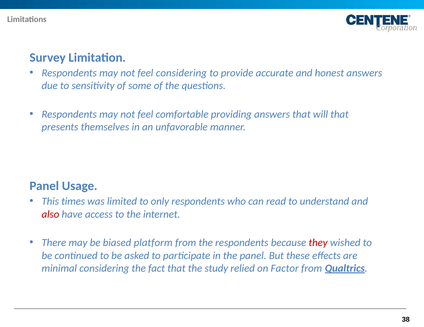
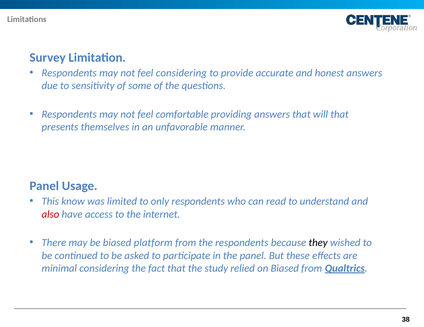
times: times -> know (73, 202)
they colour: red -> black (318, 243)
on Factor: Factor -> Biased (285, 269)
